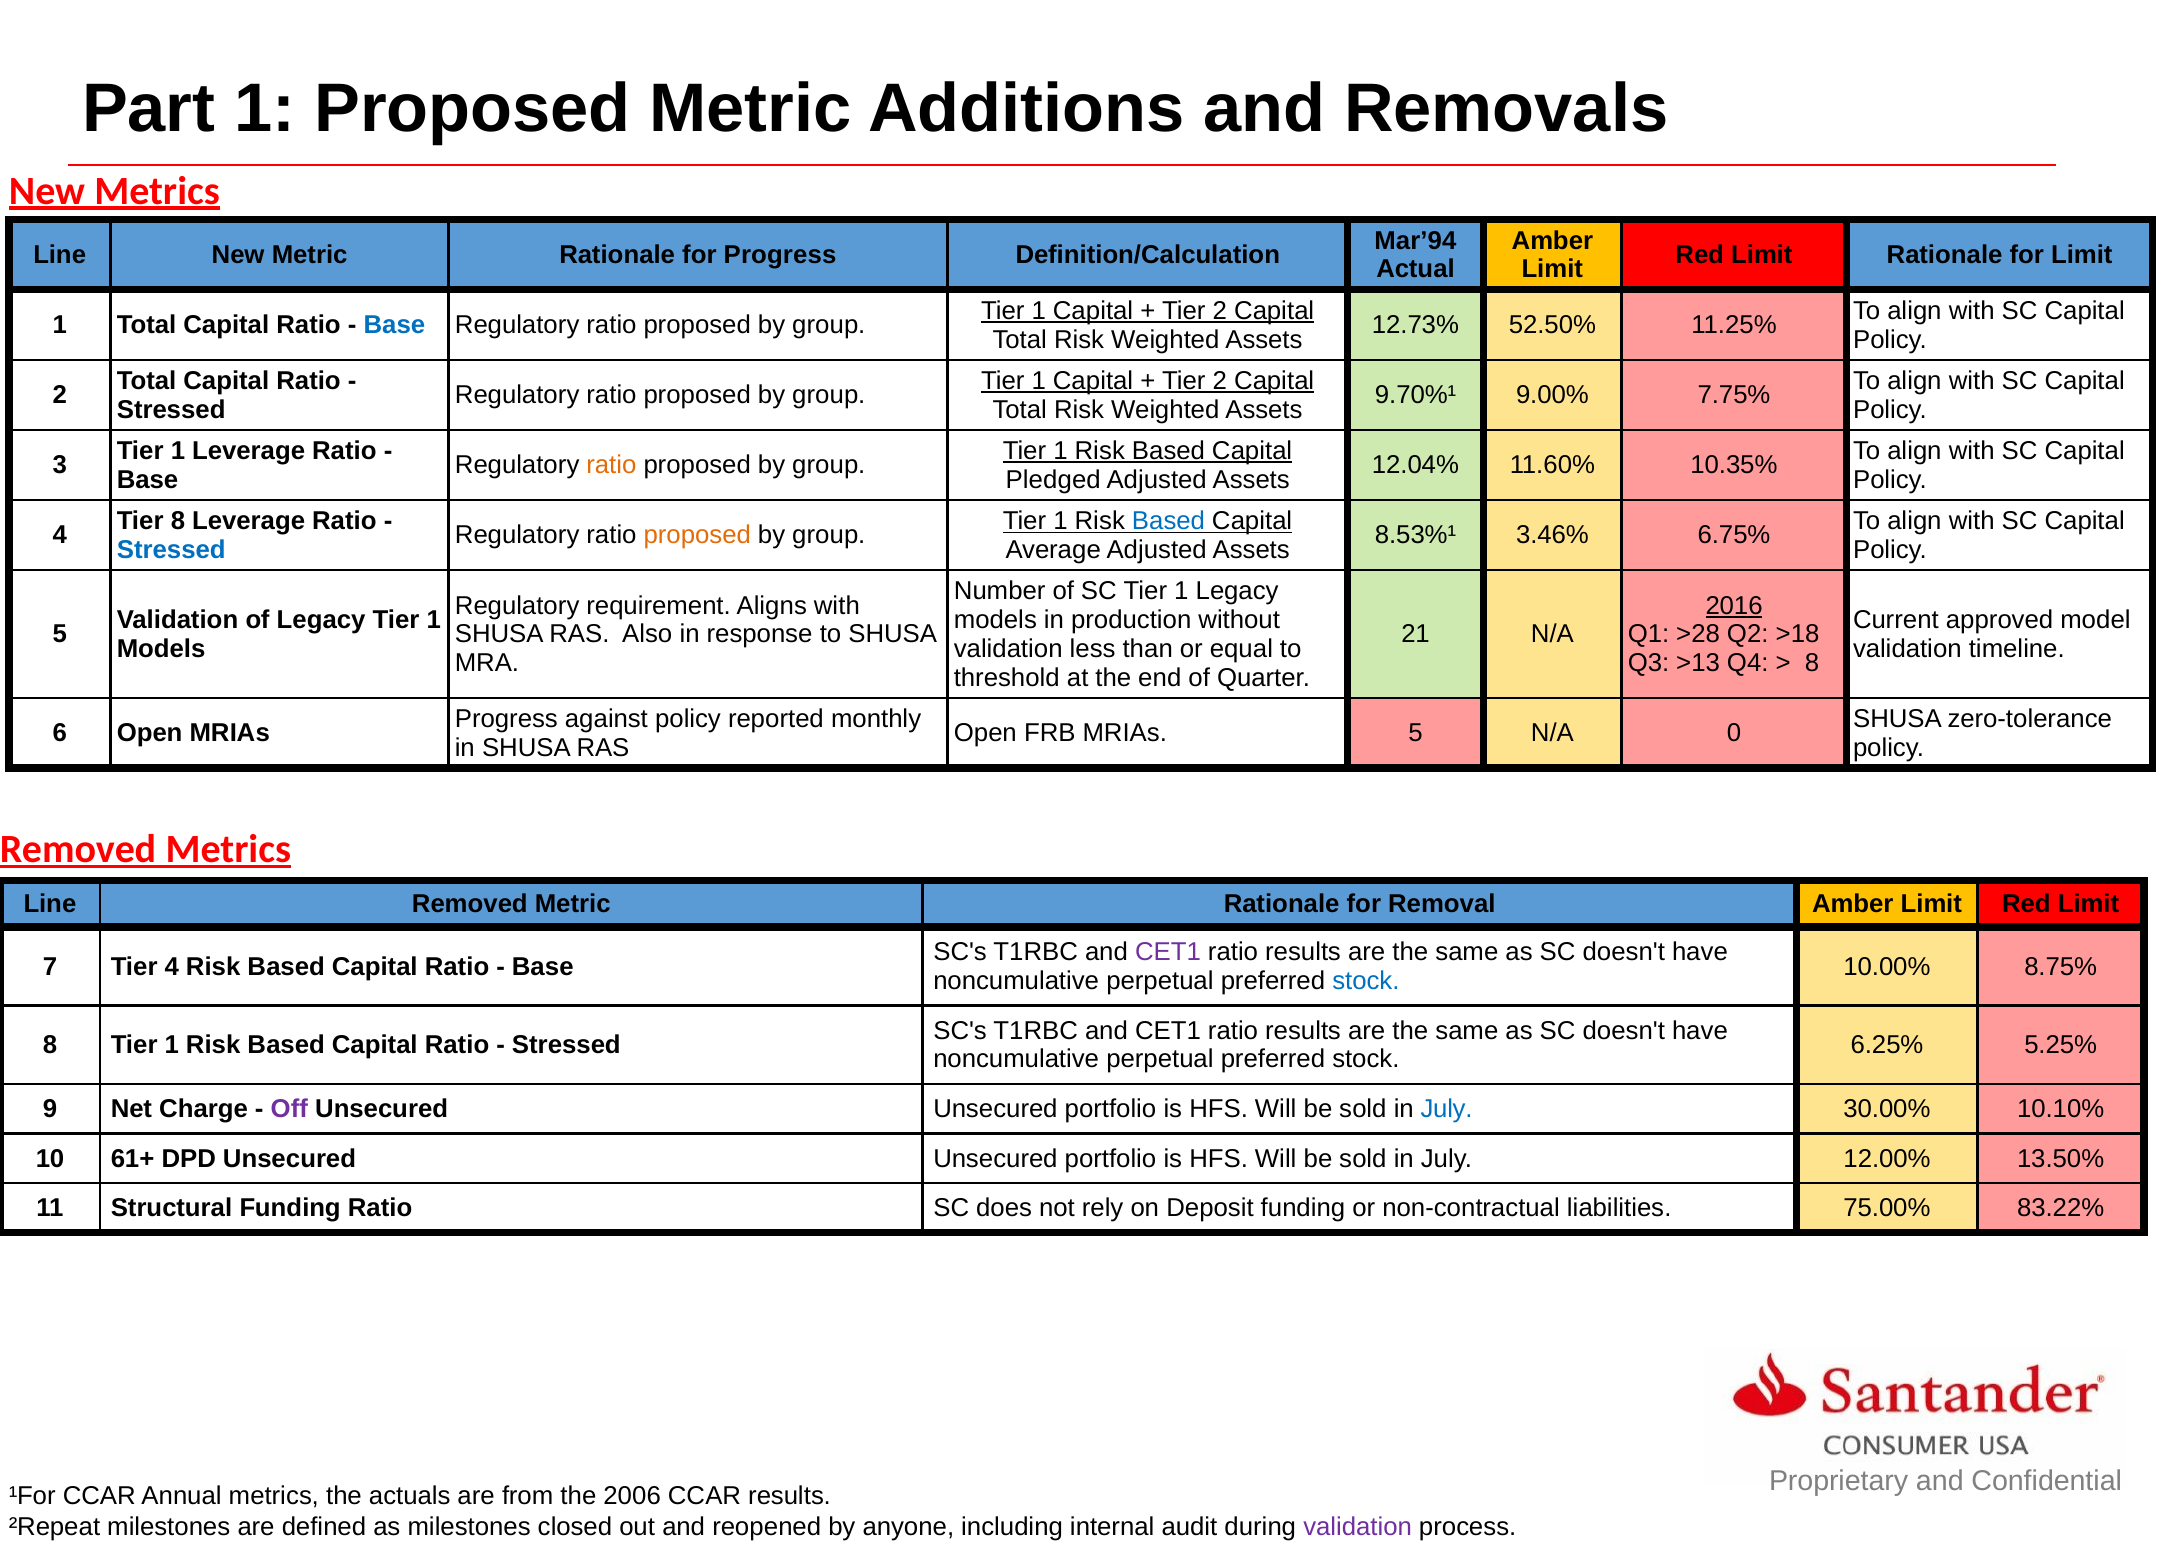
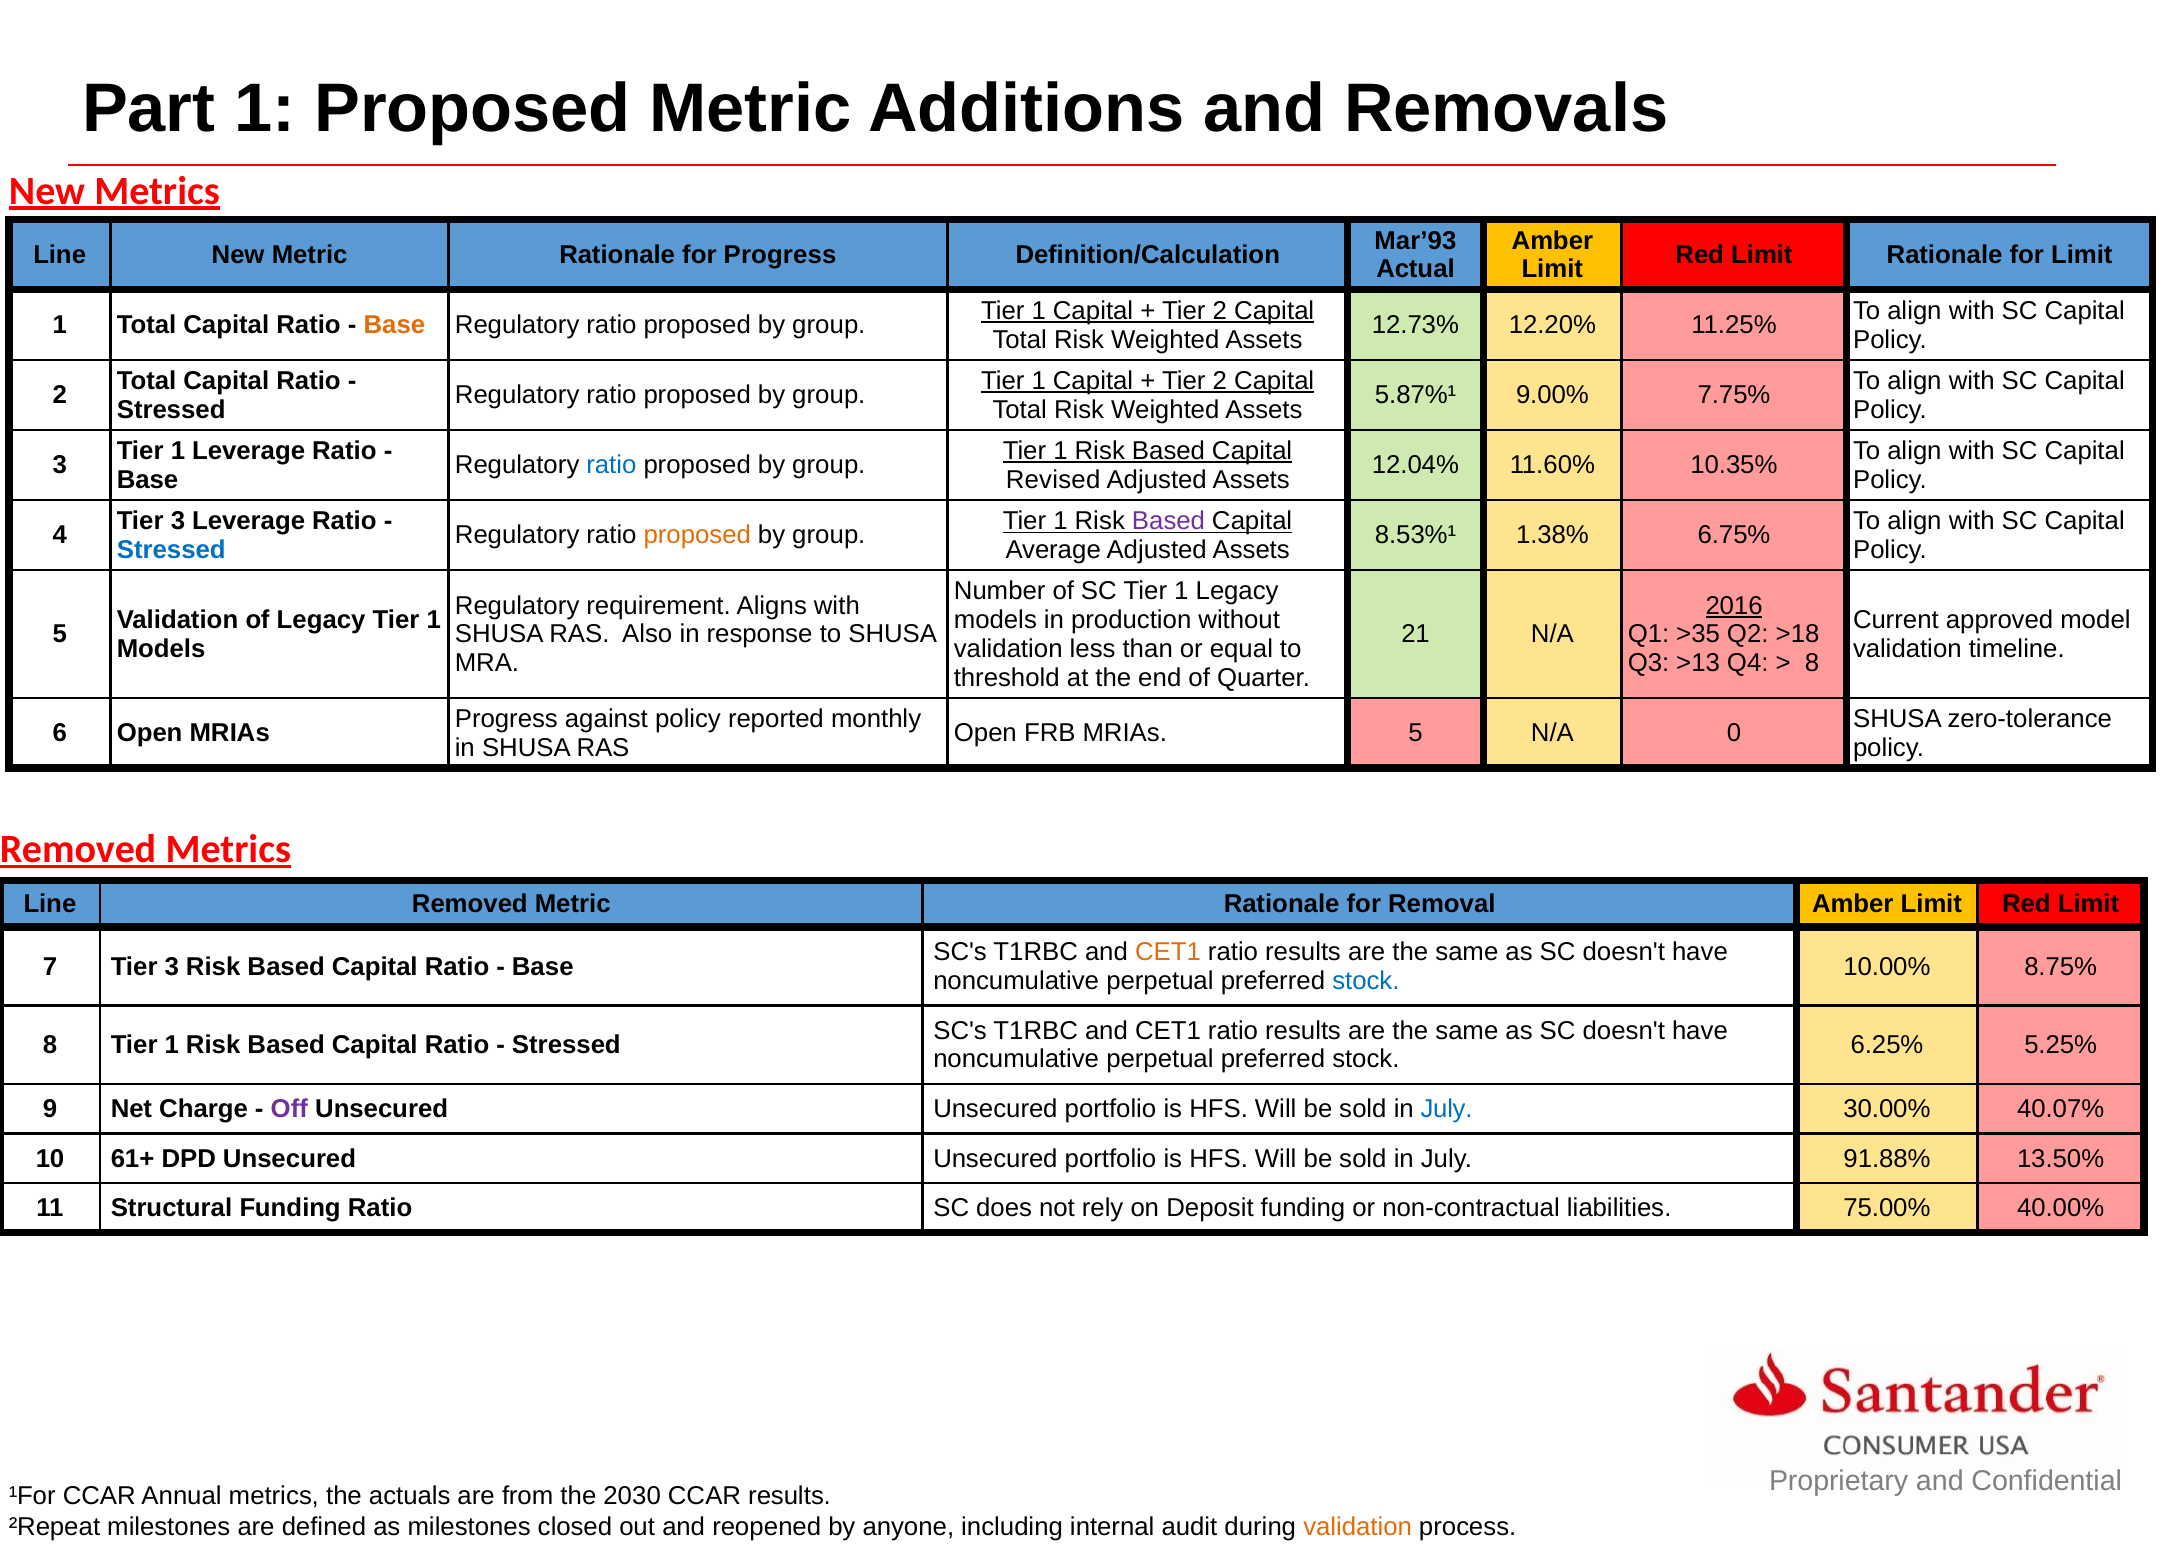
Mar’94: Mar’94 -> Mar’93 (1415, 241)
Base colour: blue -> orange (394, 325)
52.50%: 52.50% -> 12.20% (1552, 325)
9.70%¹: 9.70%¹ -> 5.87%¹ (1416, 395)
ratio colour: orange -> blue (611, 465)
Pledged: Pledged -> Revised (1053, 480)
8: 8 -> 3 (178, 521)
Based colour: blue -> purple (1169, 521)
3.46%: 3.46% -> 1.38% (1552, 535)
>28: >28 -> >35 (1698, 634)
CET1 colour: purple -> orange (1168, 952)
7 Tier 4: 4 -> 3 (172, 967)
10.10%: 10.10% -> 40.07% (2061, 1109)
12.00%: 12.00% -> 91.88% (1887, 1159)
83.22%: 83.22% -> 40.00% (2061, 1208)
2006: 2006 -> 2030 (632, 1496)
validation colour: purple -> orange (1358, 1527)
